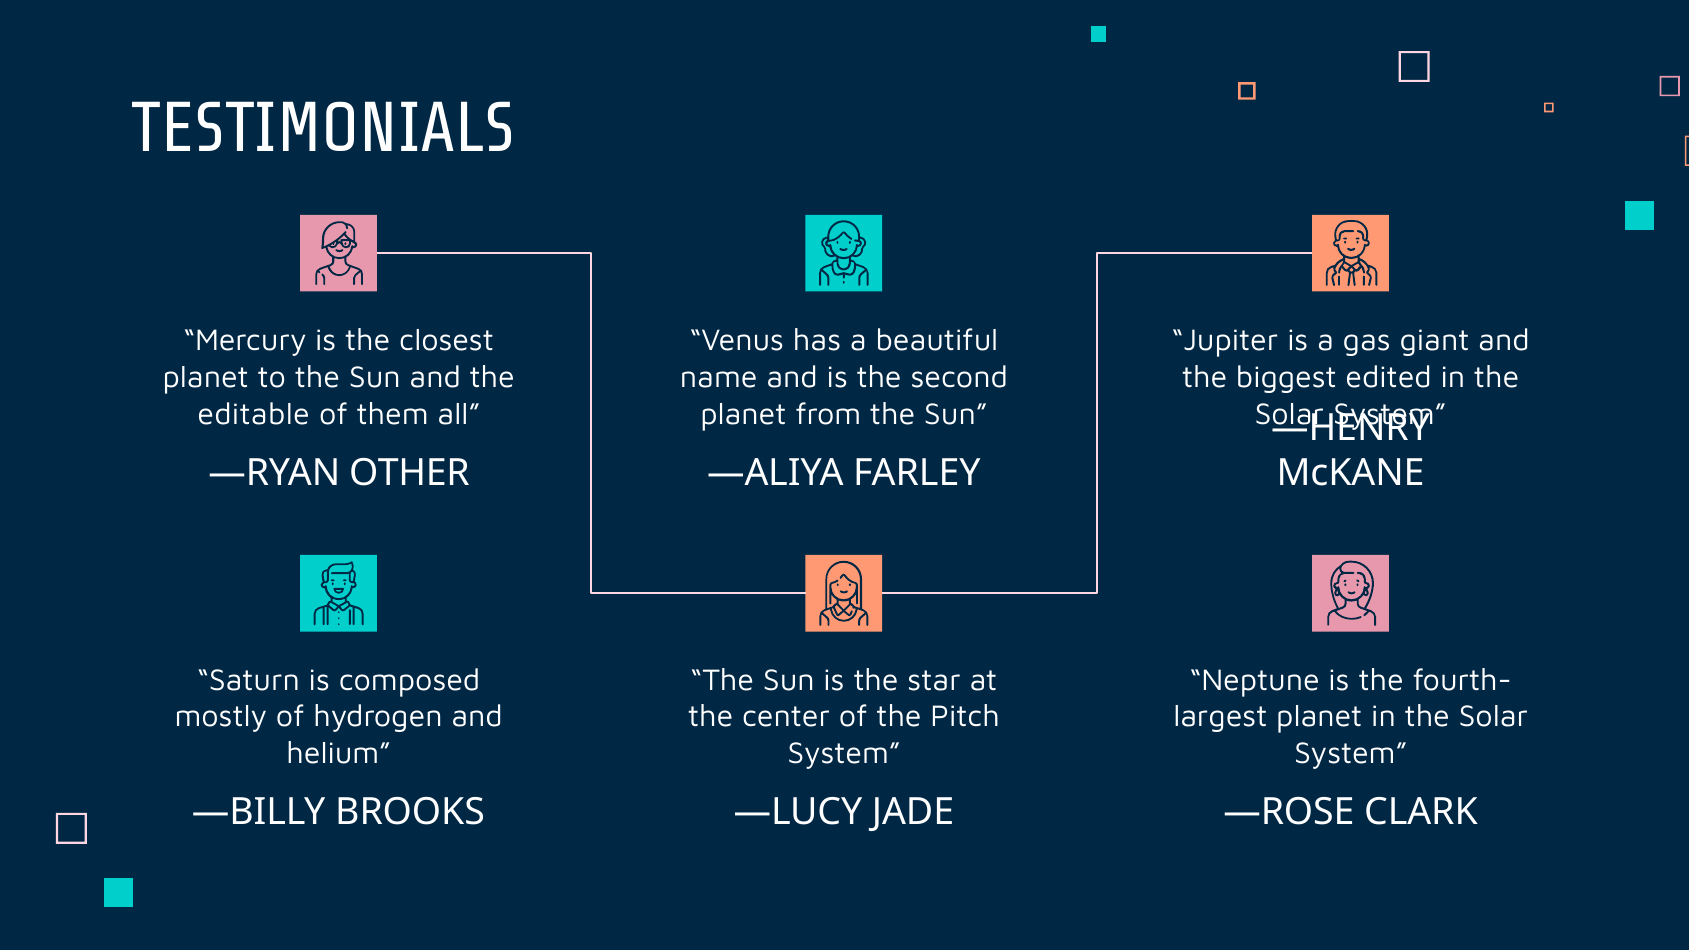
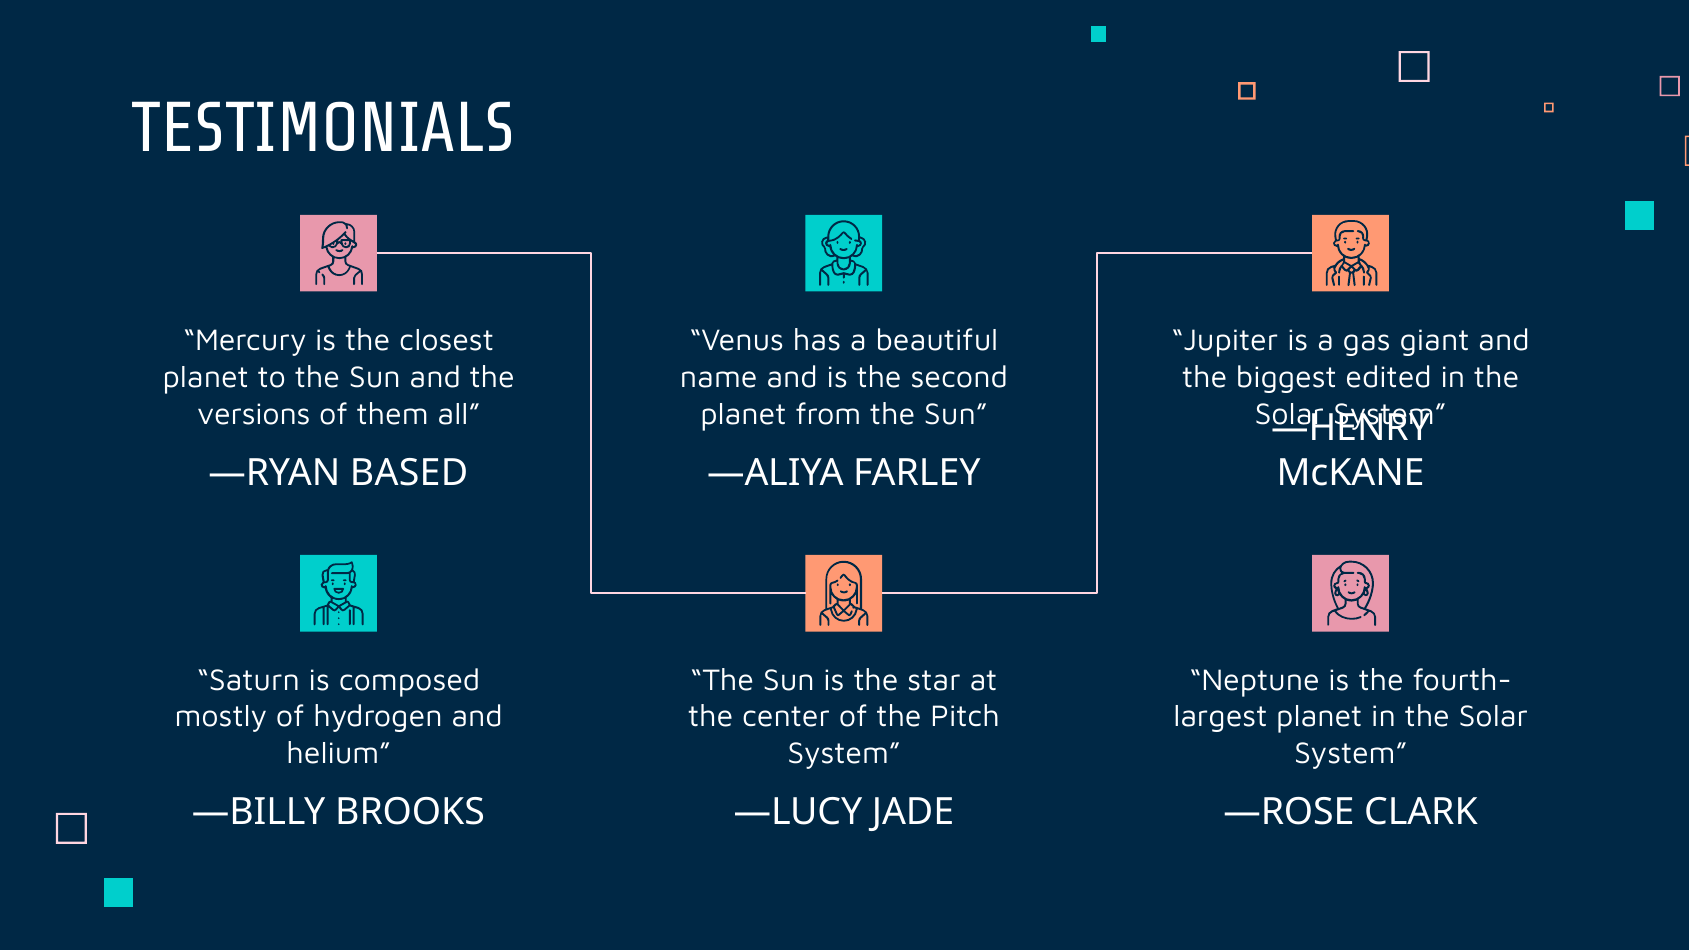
editable: editable -> versions (254, 414)
OTHER: OTHER -> BASED (409, 473)
